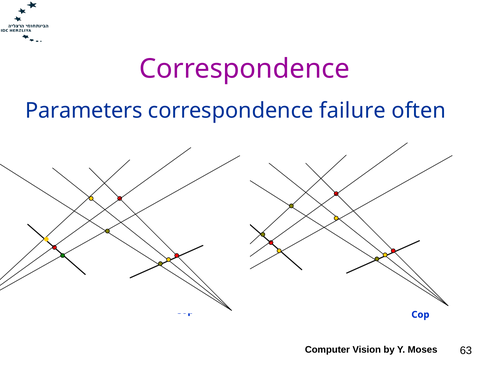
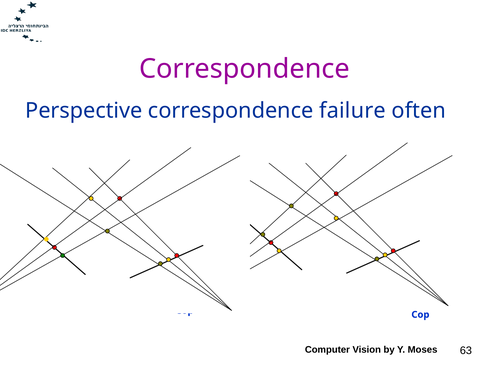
Parameters: Parameters -> Perspective (84, 111)
